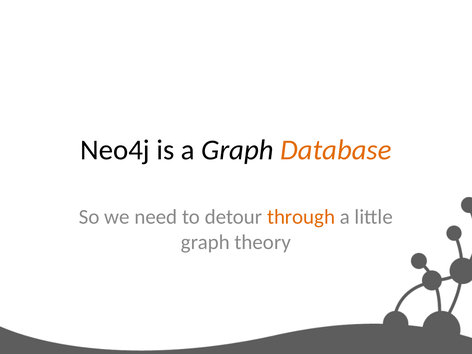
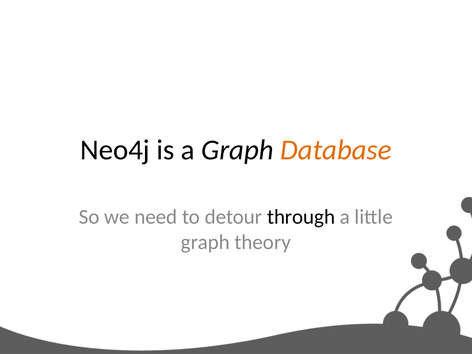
through colour: orange -> black (301, 217)
